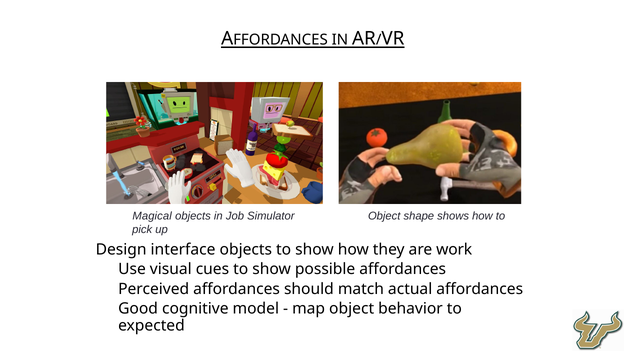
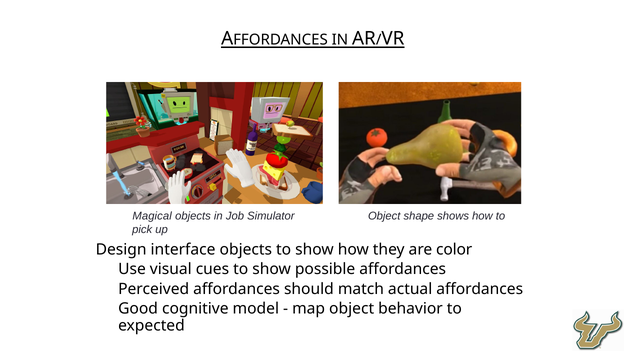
work: work -> color (454, 249)
